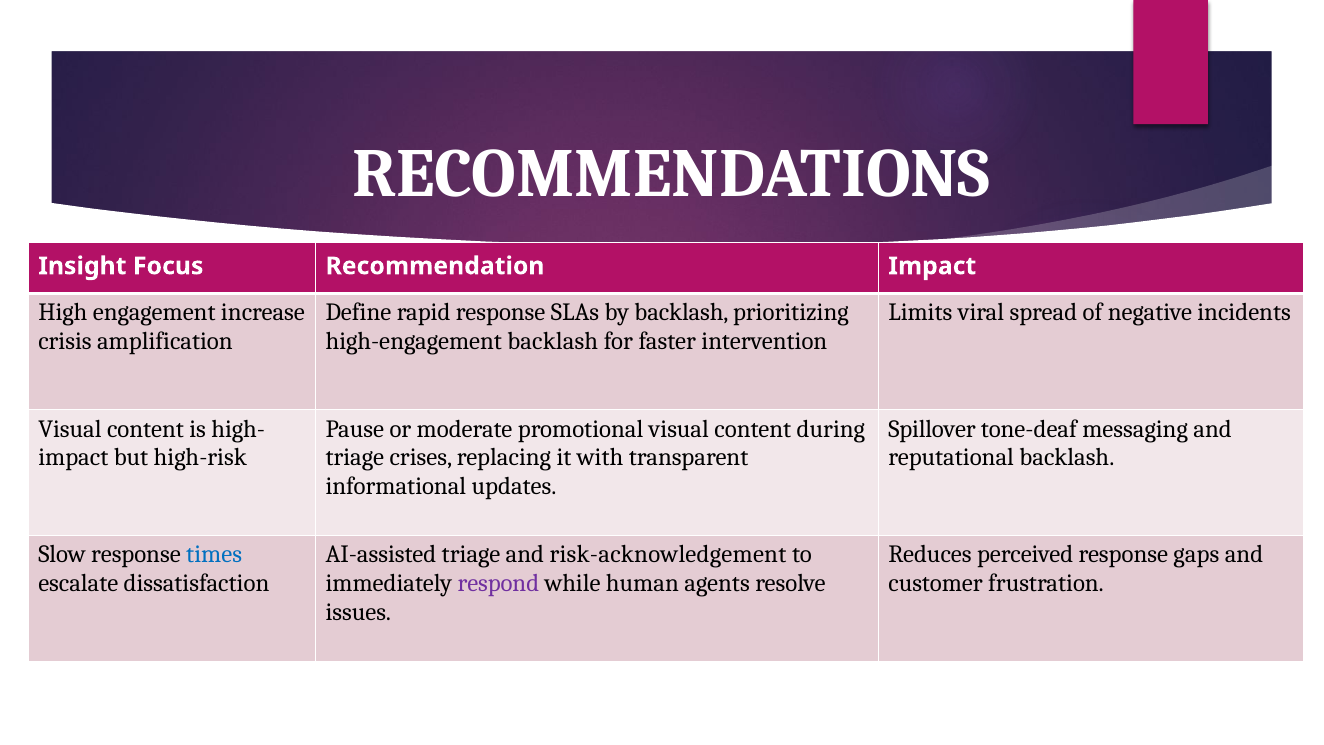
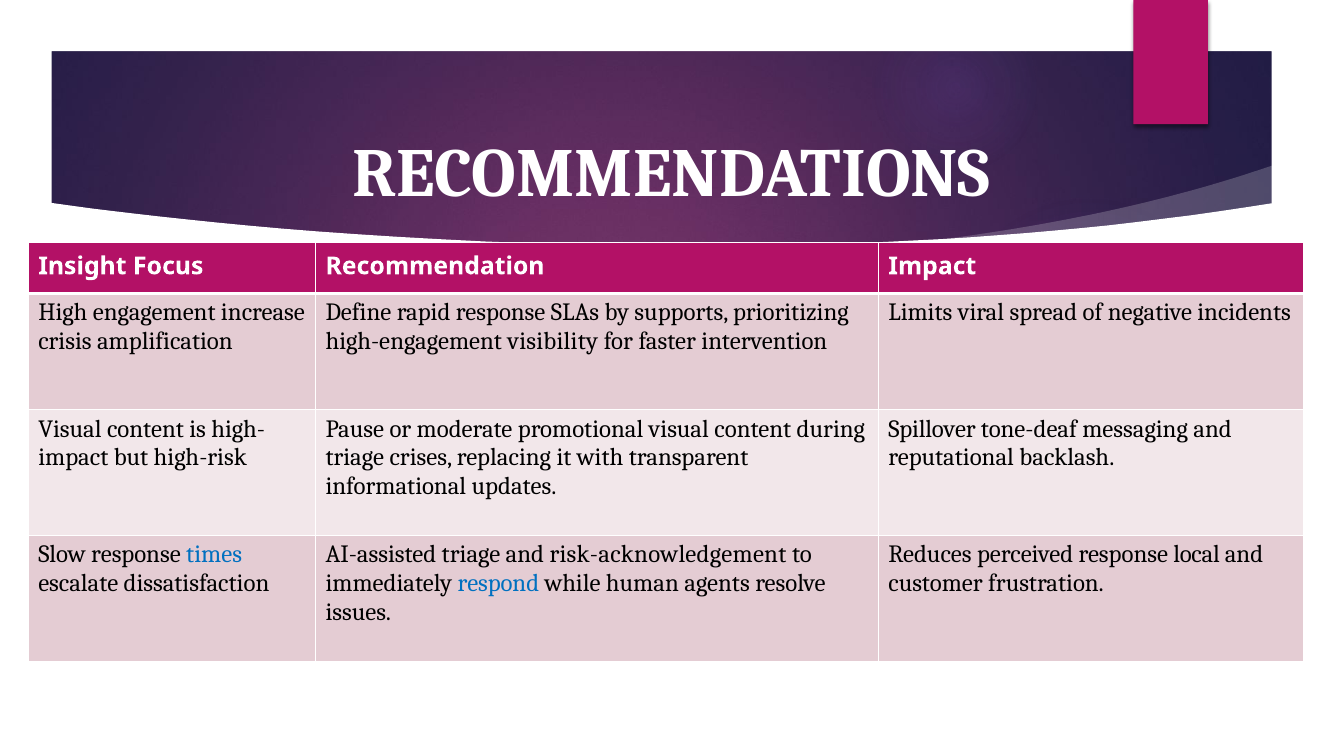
by backlash: backlash -> supports (681, 312)
high-engagement backlash: backlash -> visibility (553, 341)
gaps: gaps -> local (1197, 554)
respond colour: purple -> blue (498, 583)
